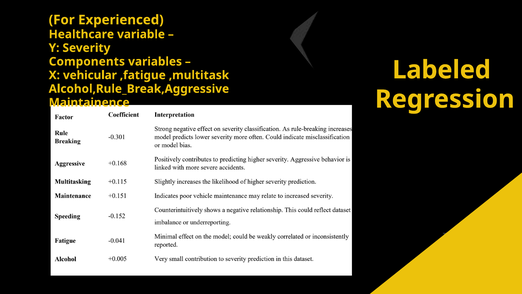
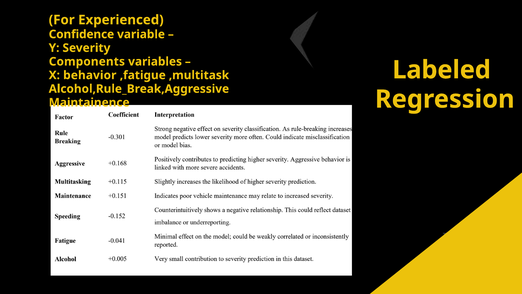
Healthcare: Healthcare -> Confidence (81, 34)
vehicular: vehicular -> behavior (90, 75)
